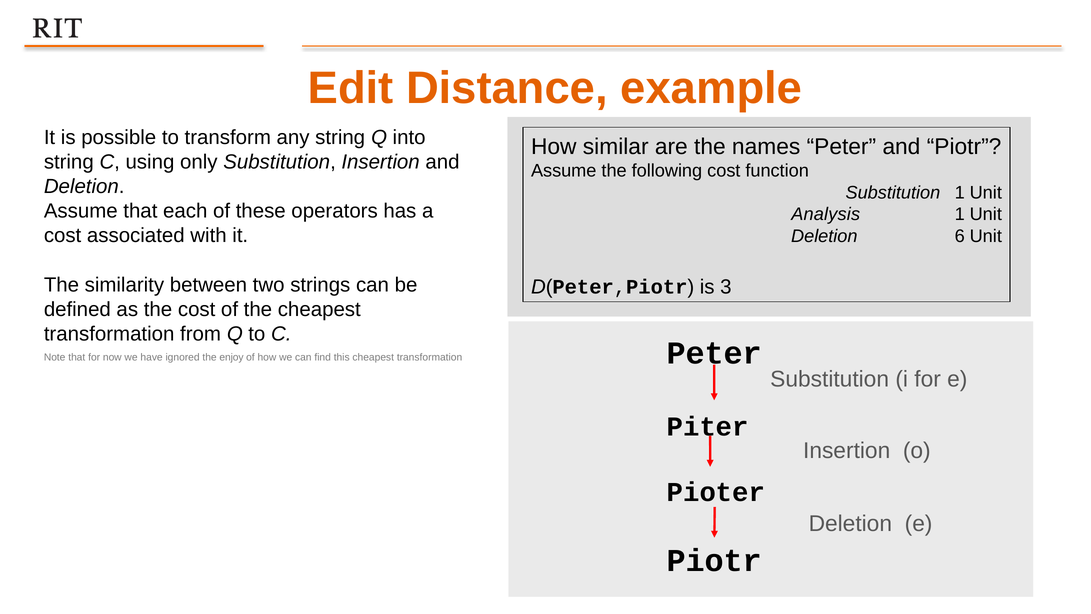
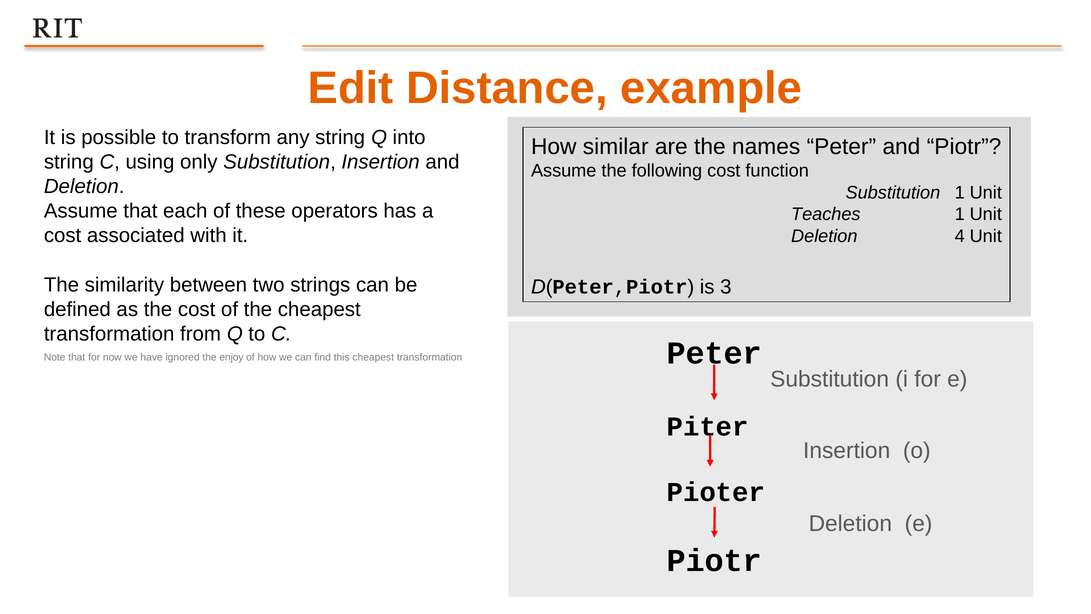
Analysis: Analysis -> Teaches (826, 214)
6: 6 -> 4 (960, 236)
